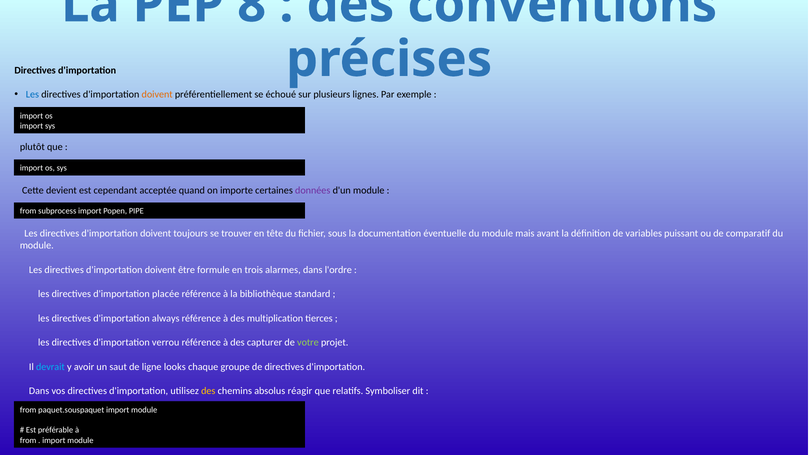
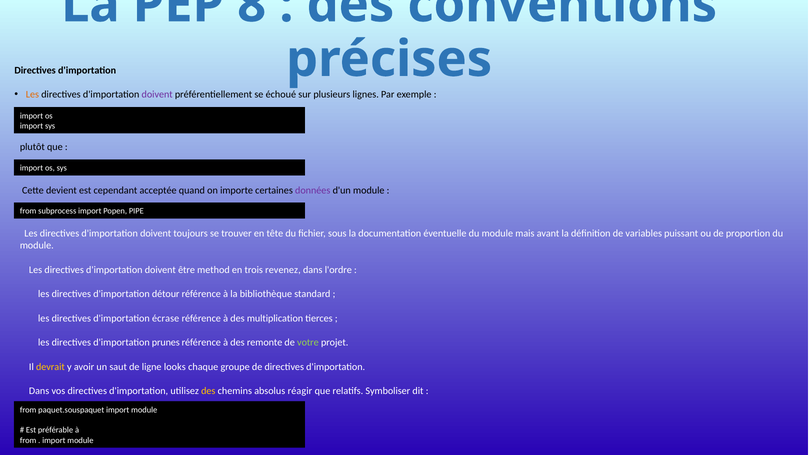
Les colour: blue -> orange (32, 95)
doivent colour: orange -> purple (157, 95)
comparatif: comparatif -> proportion (748, 234)
formule: formule -> method (213, 270)
alarmes: alarmes -> revenez (283, 270)
placée: placée -> détour (166, 294)
always: always -> écrase (166, 319)
verrou: verrou -> prunes (166, 343)
capturer: capturer -> remonte (265, 343)
devrait colour: light blue -> yellow (50, 367)
